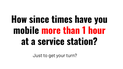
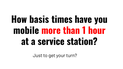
since: since -> basis (39, 20)
